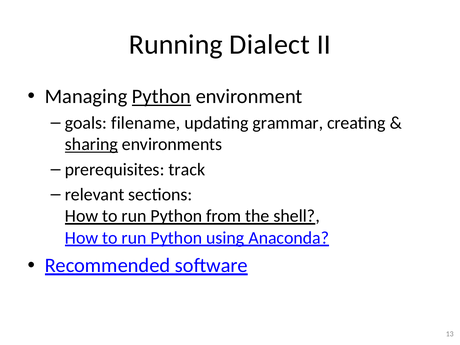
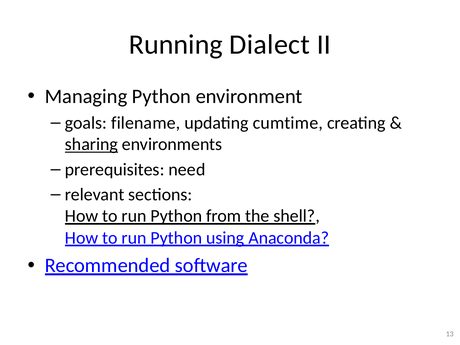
Python underline: present -> none (161, 96)
grammar: grammar -> cumtime (288, 123)
track: track -> need (187, 169)
